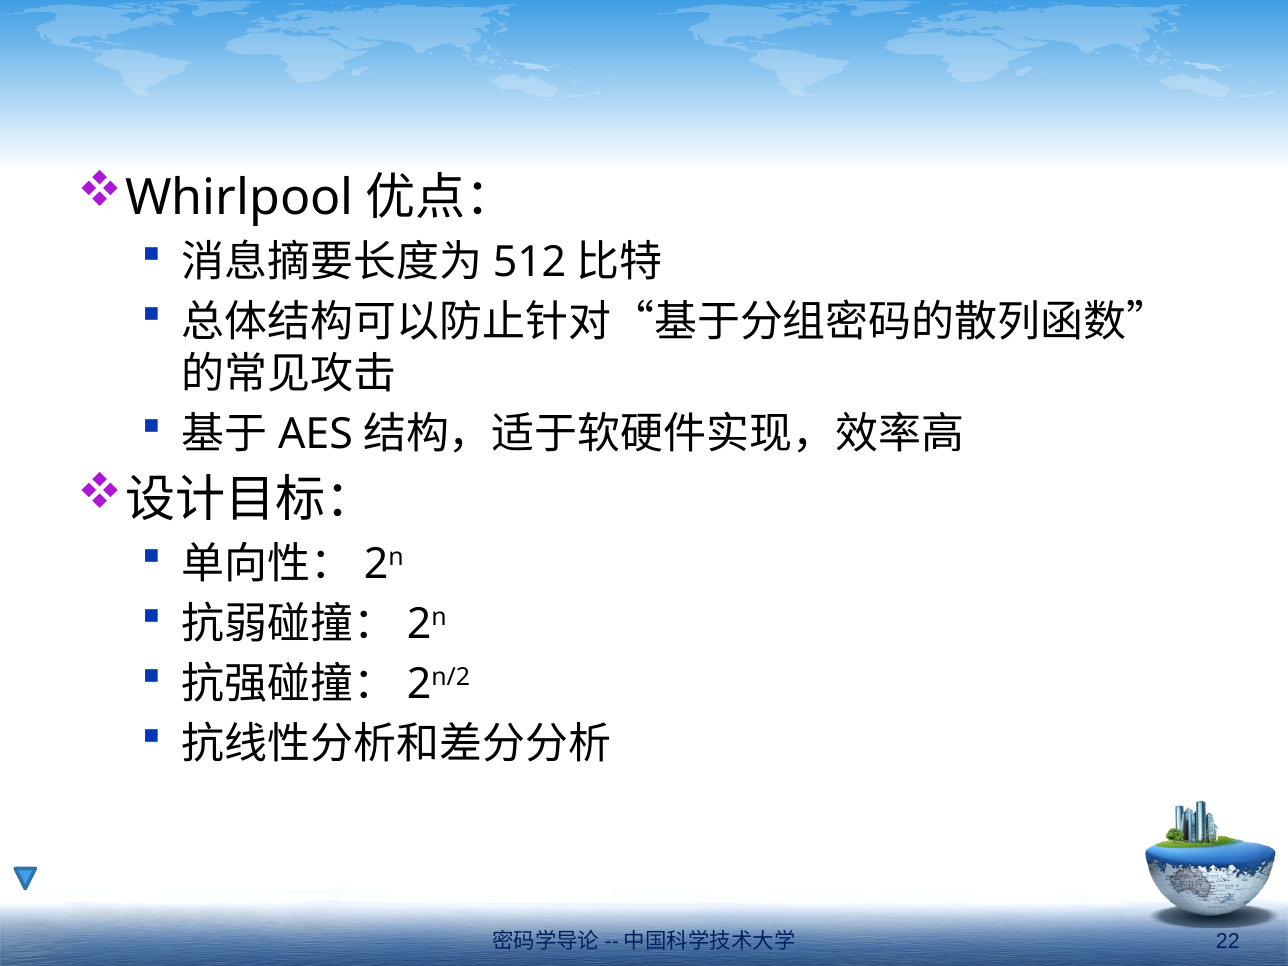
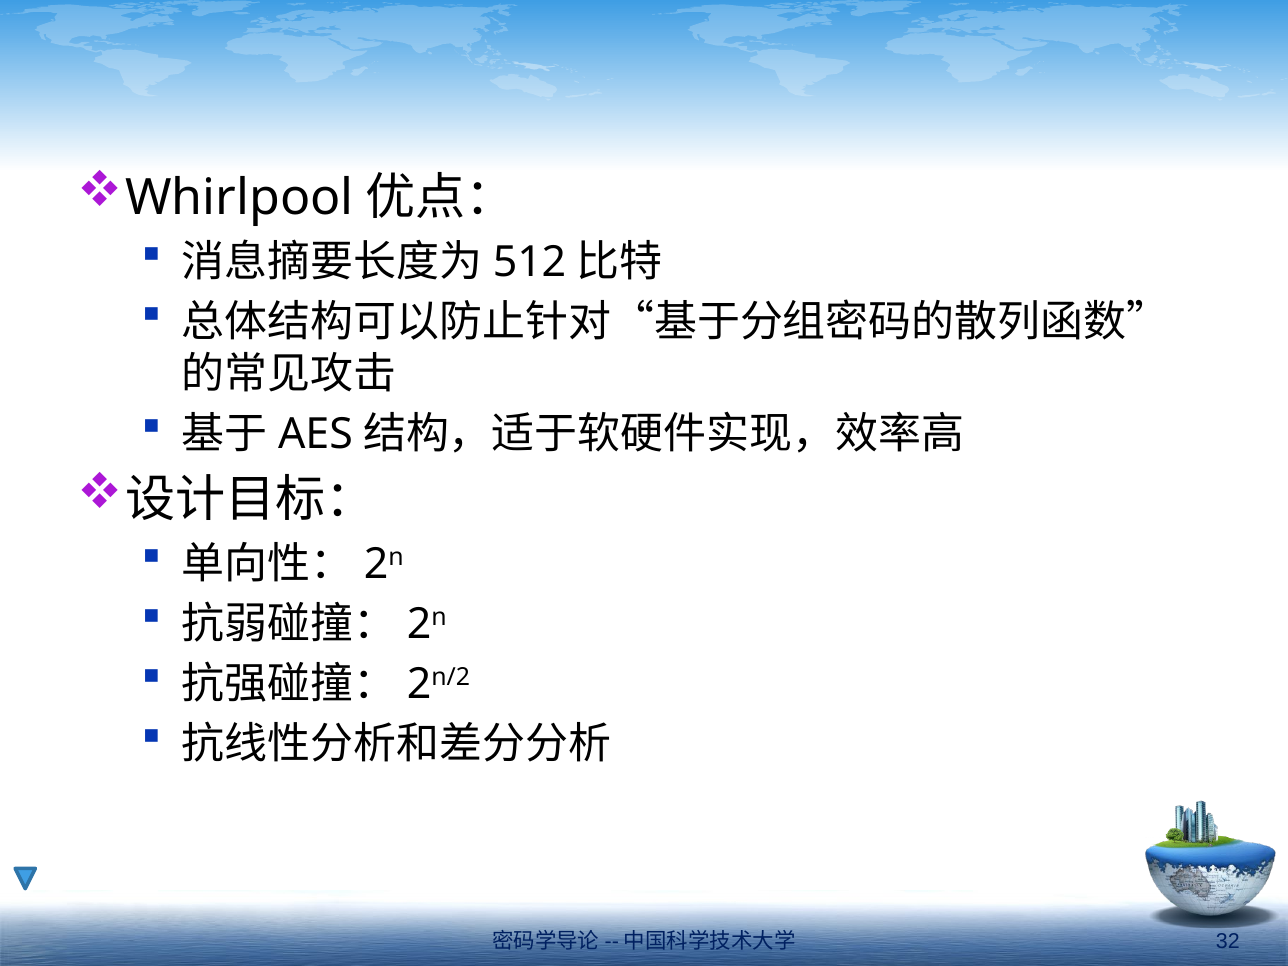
22: 22 -> 32 (1228, 942)
